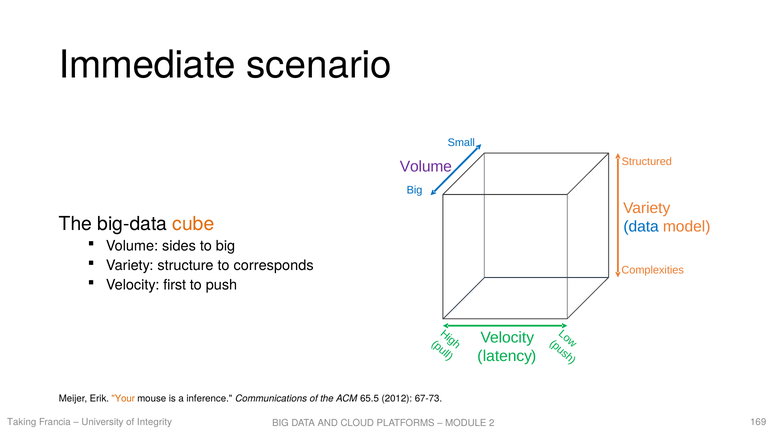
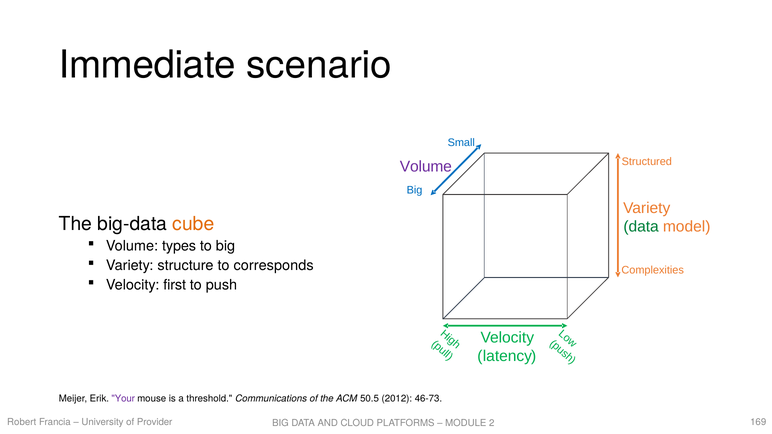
data colour: blue -> green (641, 227)
sides: sides -> types (179, 246)
Your colour: orange -> purple (123, 399)
inference: inference -> threshold (209, 399)
65.5: 65.5 -> 50.5 (370, 399)
67-73: 67-73 -> 46-73 (428, 399)
Taking: Taking -> Robert (22, 422)
Integrity: Integrity -> Provider (155, 422)
